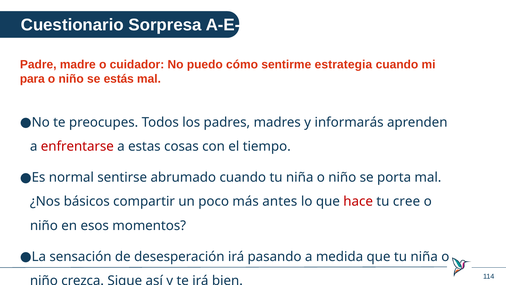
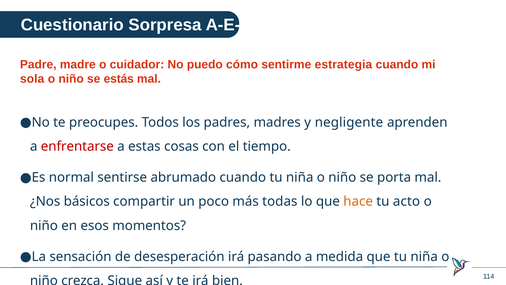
para: para -> sola (32, 79)
informarás: informarás -> negligente (349, 122)
antes: antes -> todas (280, 201)
hace colour: red -> orange (358, 201)
cree: cree -> acto (406, 201)
